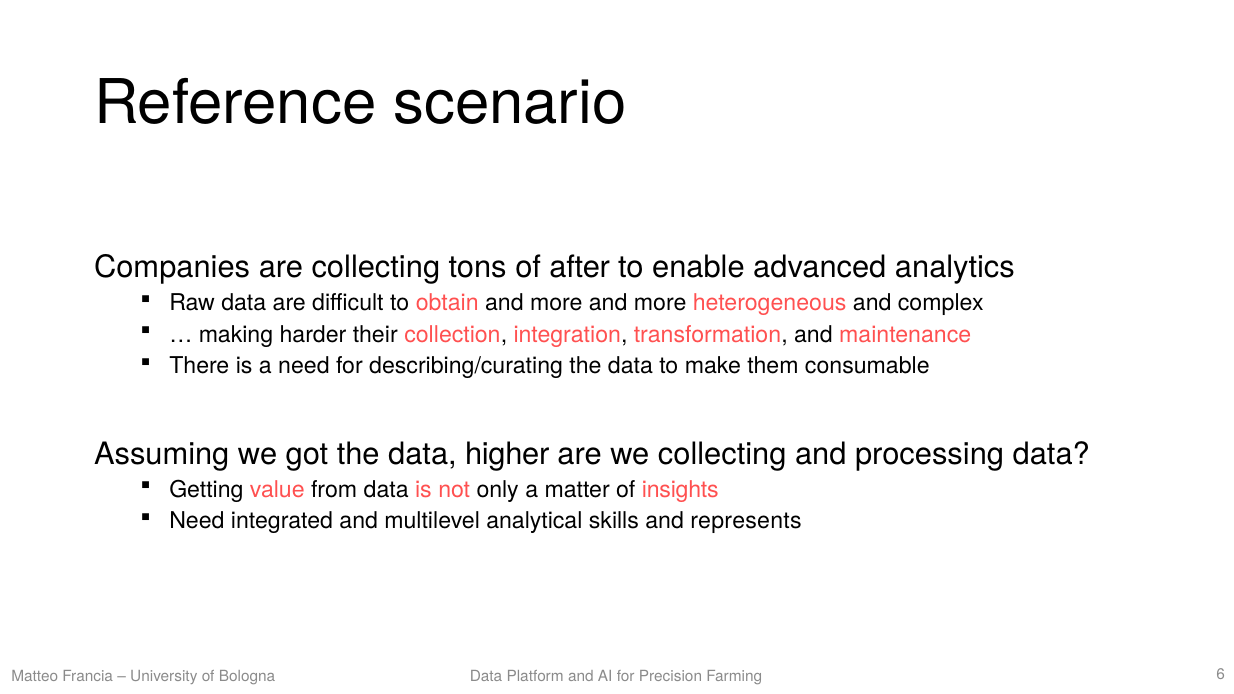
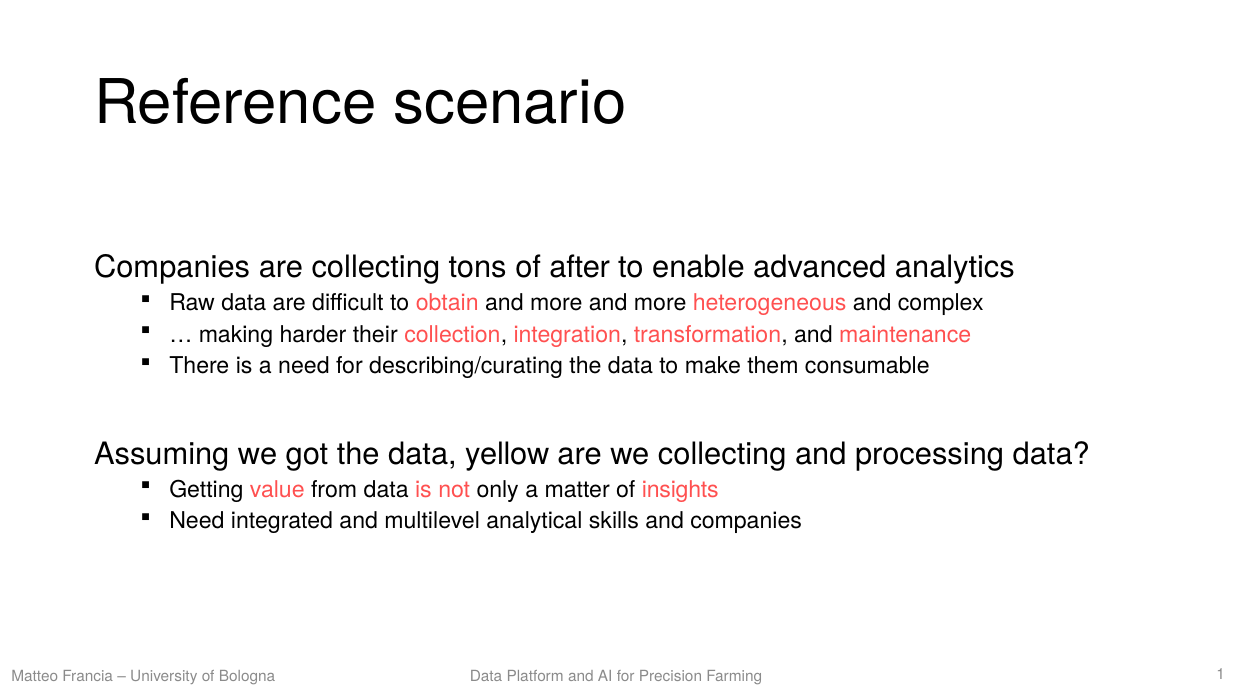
higher: higher -> yellow (507, 454)
and represents: represents -> companies (746, 521)
6: 6 -> 1 (1221, 675)
